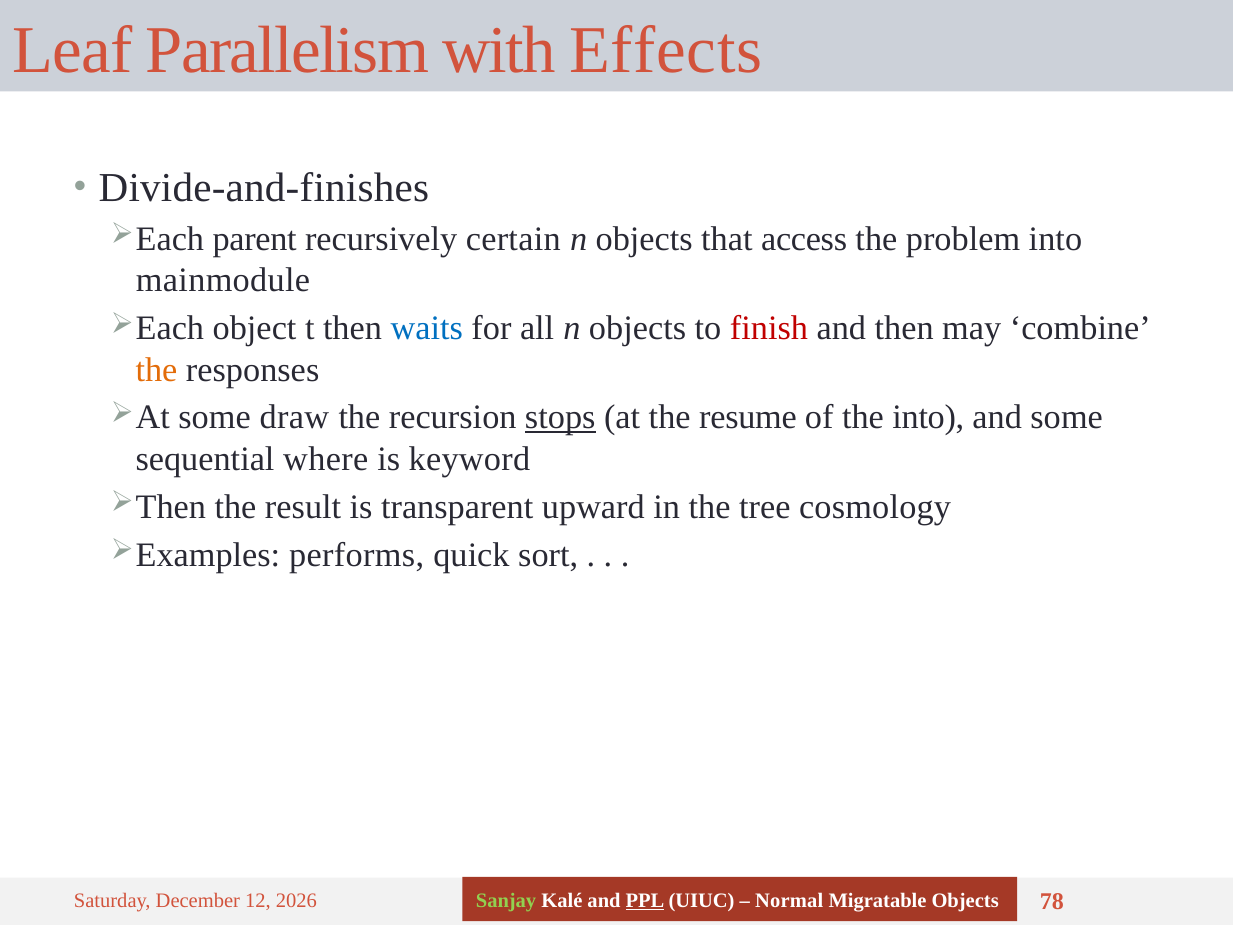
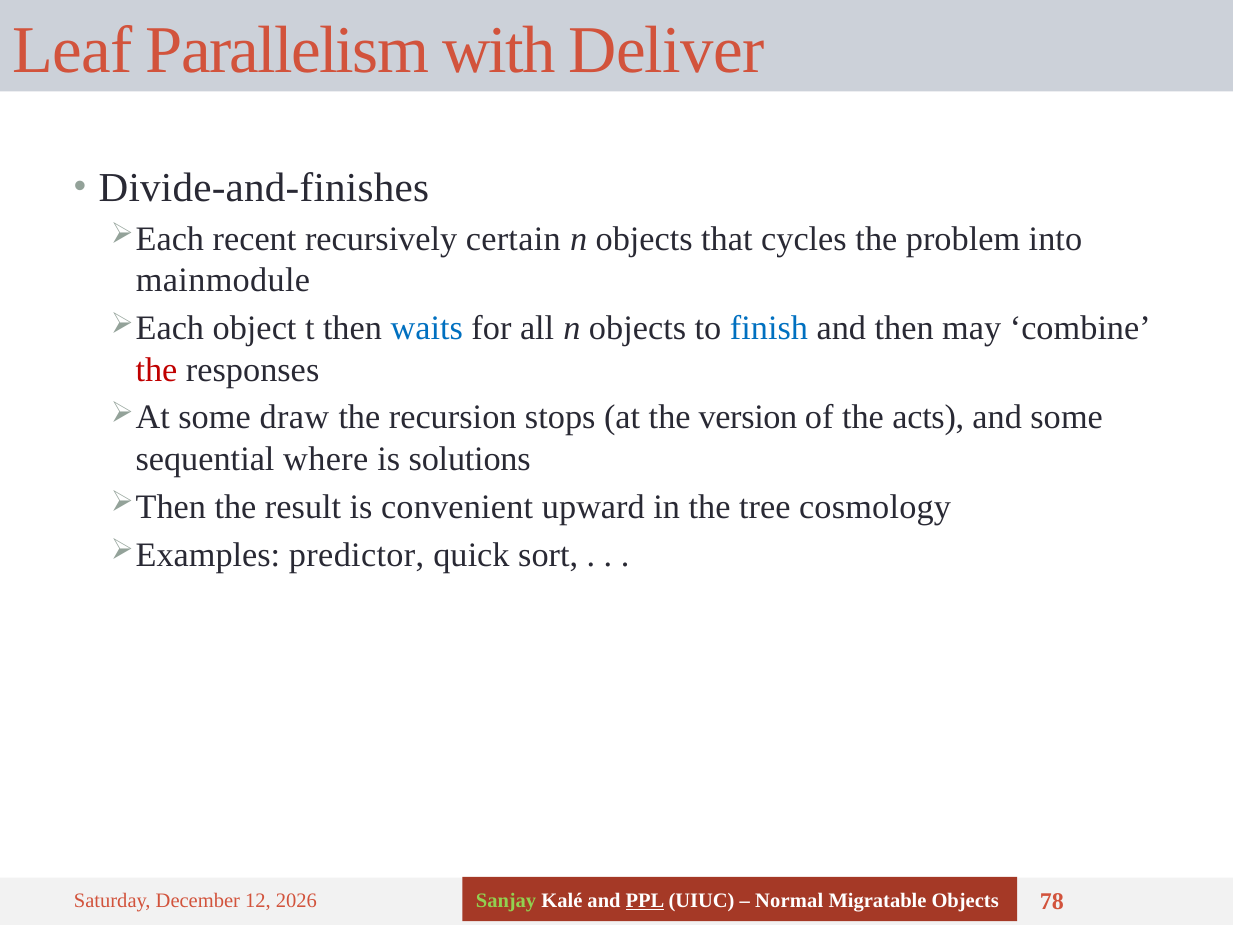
Effects: Effects -> Deliver (666, 51)
parent: parent -> recent (255, 239)
access: access -> cycles (804, 239)
finish colour: red -> blue (769, 328)
the colour: orange -> red (156, 370)
stops underline: present -> none (560, 418)
resume: resume -> version (748, 418)
the into: into -> acts (928, 418)
keyword: keyword -> solutions (470, 459)
transparent: transparent -> convenient (457, 507)
performs: performs -> predictor (357, 555)
